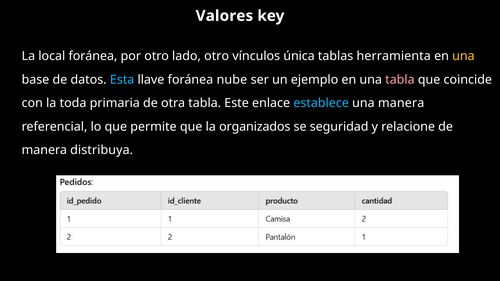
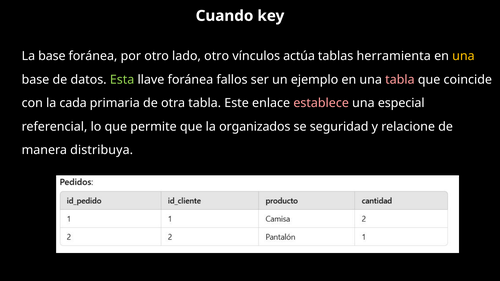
Valores: Valores -> Cuando (225, 16)
La local: local -> base (52, 56)
única: única -> actúa (299, 56)
Esta colour: light blue -> light green (122, 80)
nube: nube -> fallos (232, 80)
toda: toda -> cada (73, 103)
establece colour: light blue -> pink (321, 103)
una manera: manera -> especial (401, 103)
